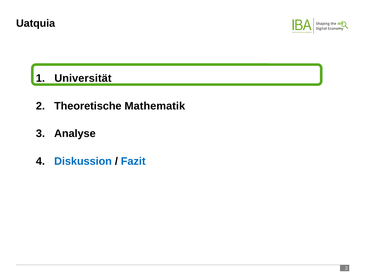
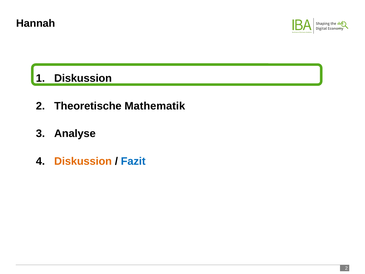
Uatquia: Uatquia -> Hannah (36, 23)
Universität: Universität -> Diskussion (83, 78)
Diskussion colour: blue -> orange (83, 161)
